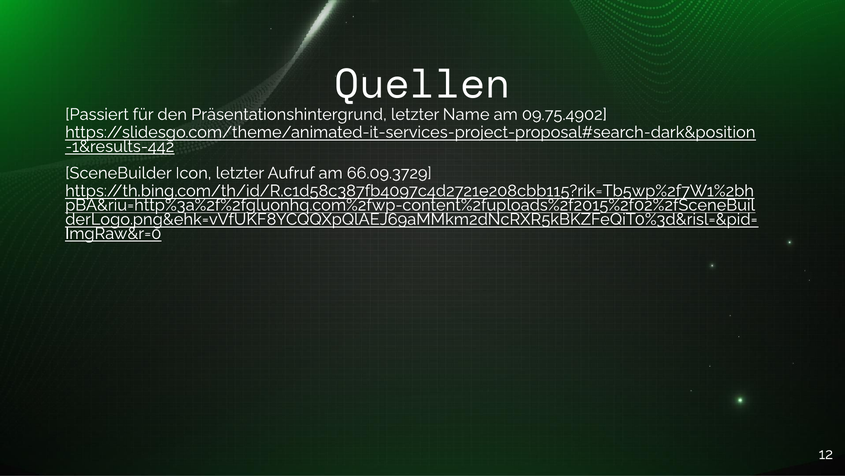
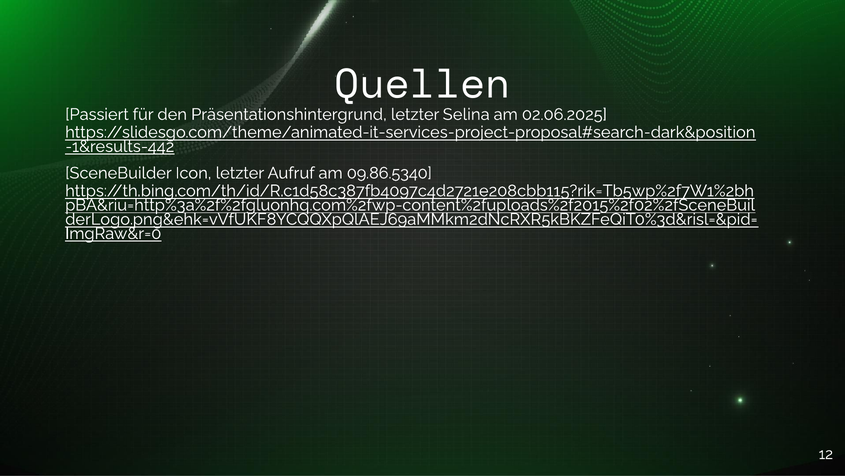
Name: Name -> Selina (466, 114)
09.75.4902: 09.75.4902 -> 02.06.2025 (564, 114)
66.09.3729: 66.09.3729 -> 09.86.5340 (389, 173)
